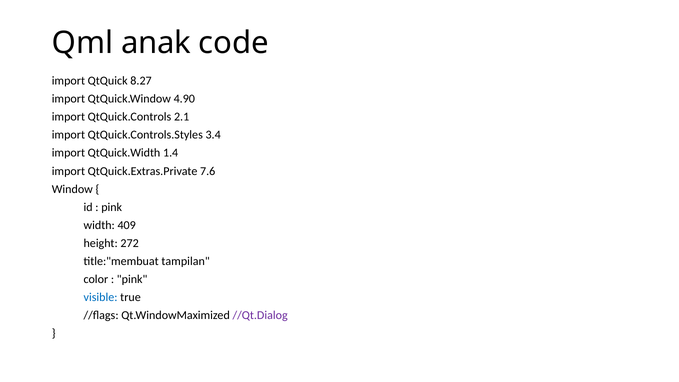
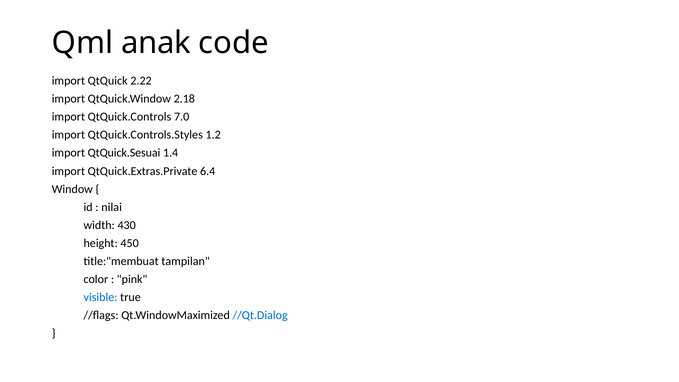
8.27: 8.27 -> 2.22 (141, 81)
4.90: 4.90 -> 2.18 (184, 99)
2.1: 2.1 -> 7.0 (182, 117)
3.4: 3.4 -> 1.2 (213, 135)
QtQuick.Width: QtQuick.Width -> QtQuick.Sesuai (124, 153)
7.6: 7.6 -> 6.4 (208, 171)
pink: pink -> nilai (112, 207)
409: 409 -> 430 (127, 225)
272: 272 -> 450 (130, 243)
//Qt.Dialog colour: purple -> blue (260, 315)
